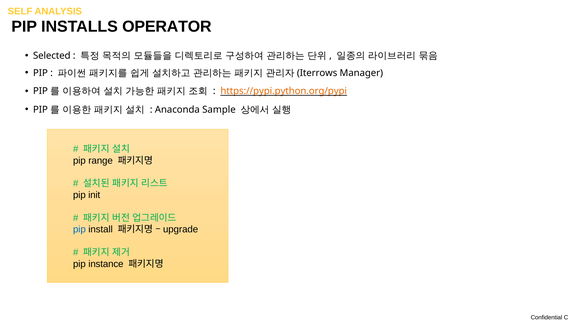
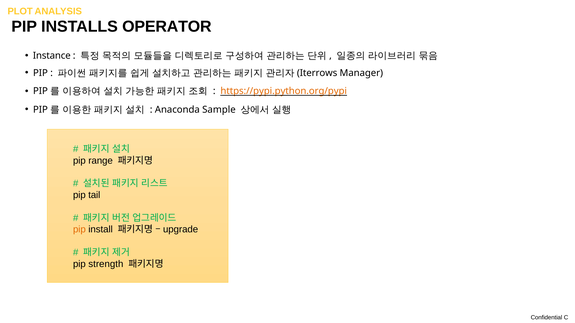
SELF: SELF -> PLOT (20, 11)
Selected: Selected -> Instance (52, 56)
init: init -> tail (94, 195)
pip colour: blue -> orange (79, 230)
instance: instance -> strength (106, 264)
